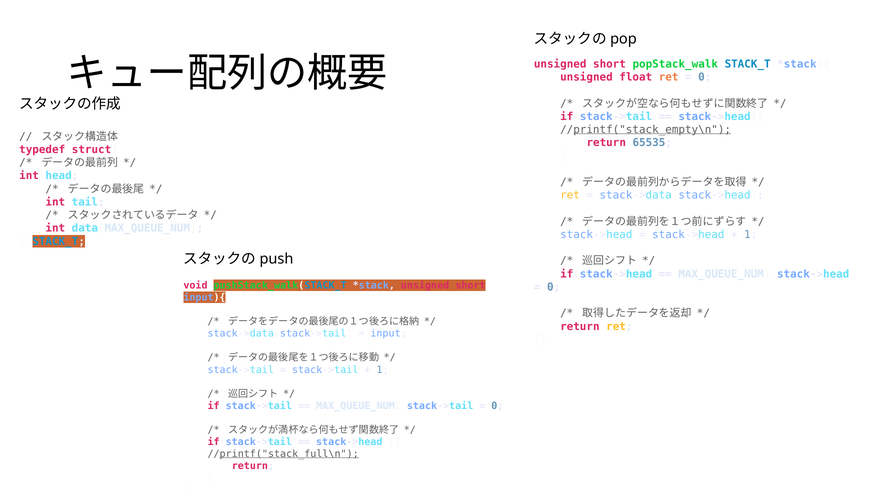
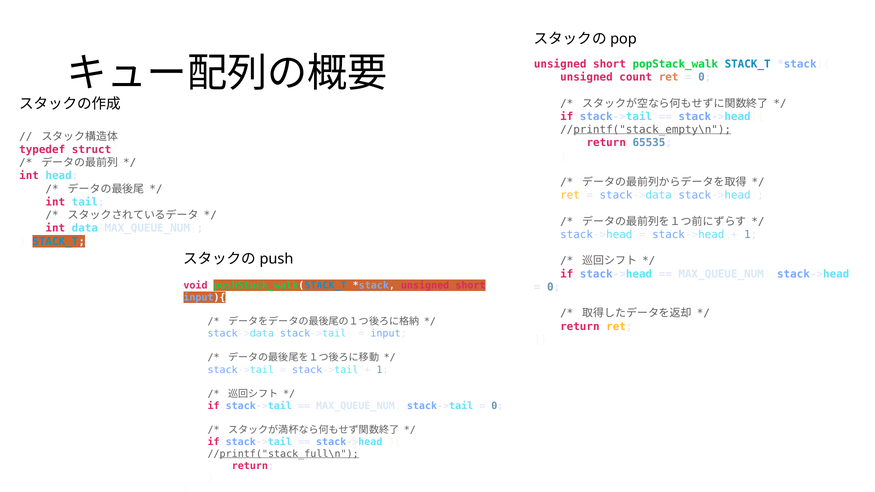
float: float -> count (636, 77)
